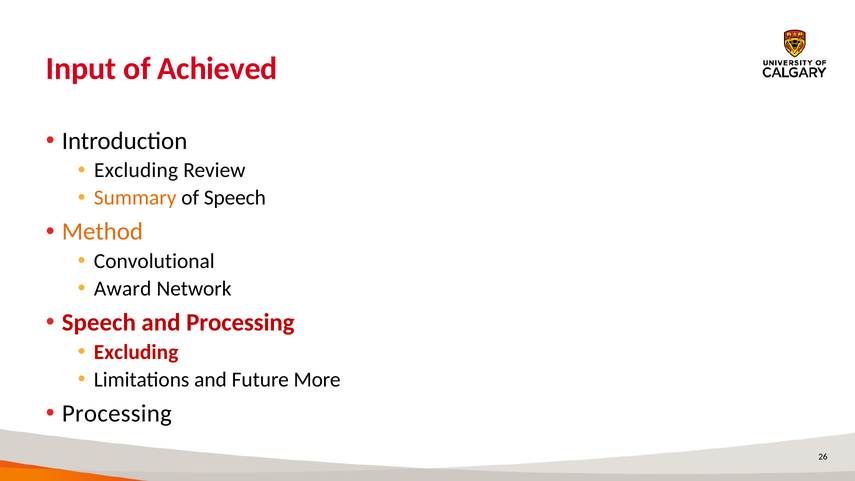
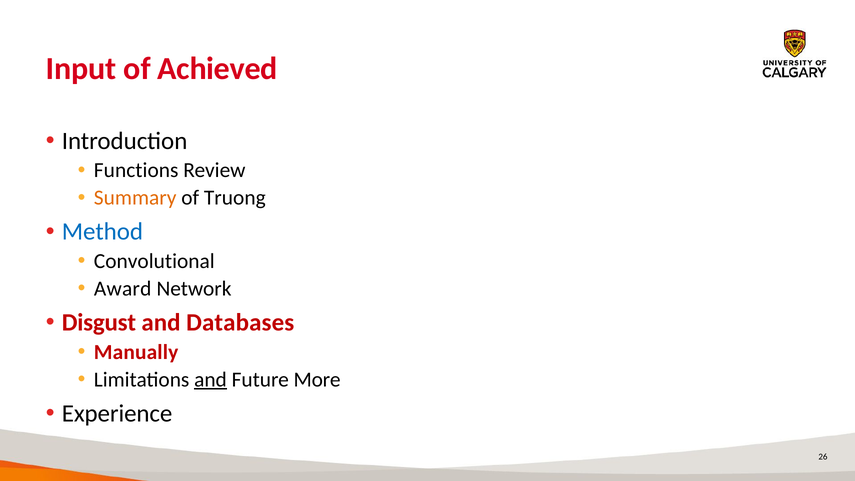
Excluding: Excluding -> Functions (136, 170)
of Speech: Speech -> Truong (235, 198)
Method colour: orange -> blue (102, 232)
Speech: Speech -> Disgust (99, 323)
and Processing: Processing -> Databases (240, 323)
Excluding: Excluding -> Manually (136, 352)
and underline: none -> present (210, 380)
Processing: Processing -> Experience (117, 414)
